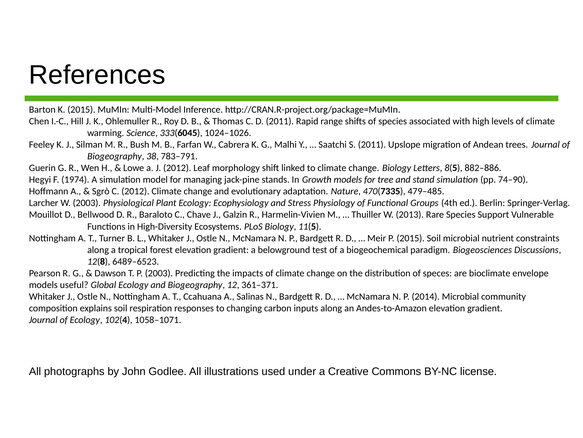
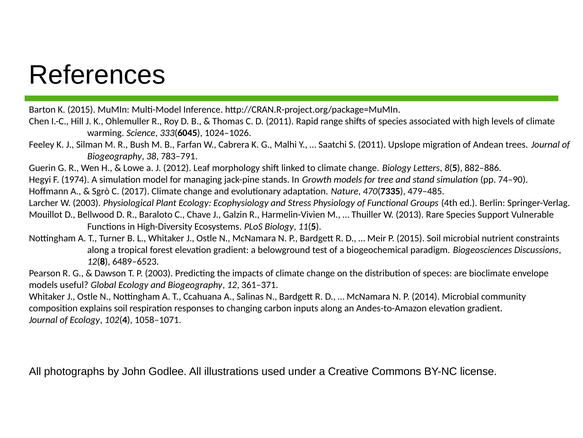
C 2012: 2012 -> 2017 (135, 191)
